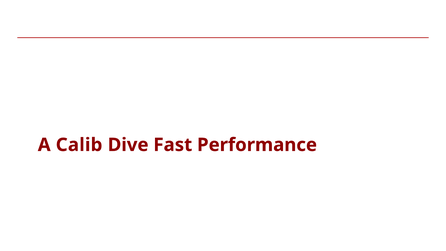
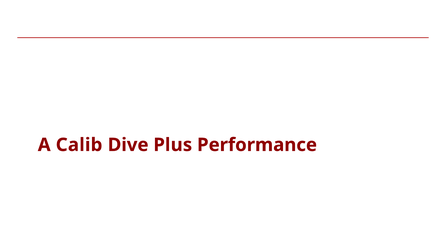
Fast: Fast -> Plus (173, 145)
